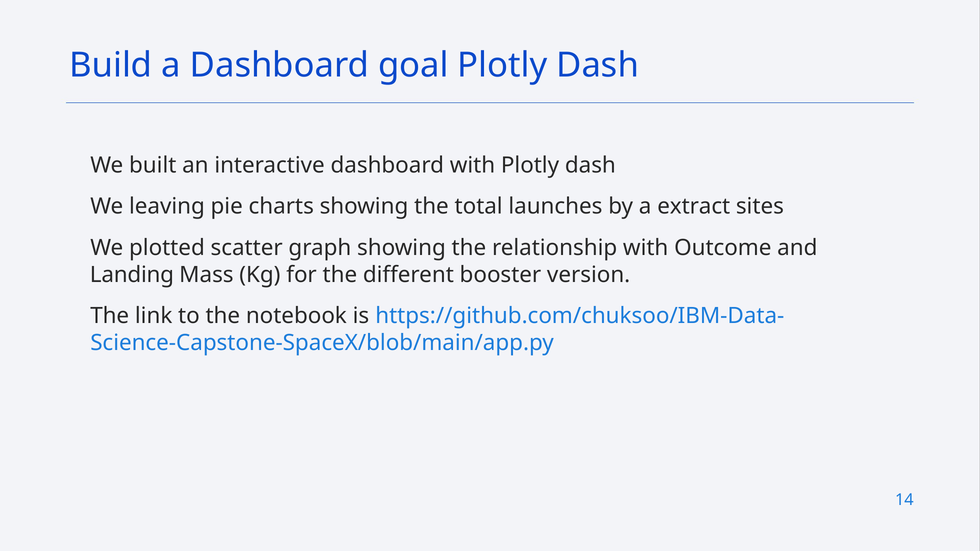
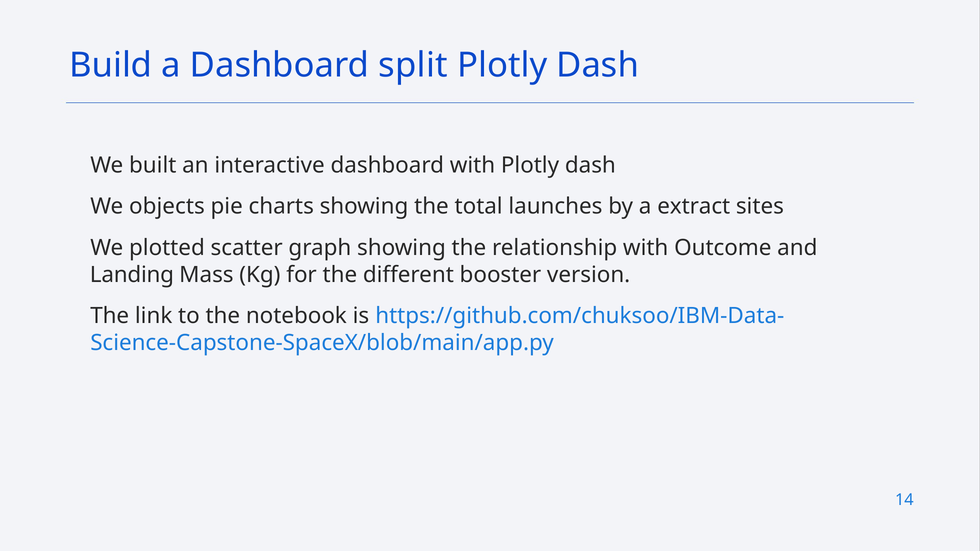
goal: goal -> split (413, 65)
leaving: leaving -> objects (167, 207)
